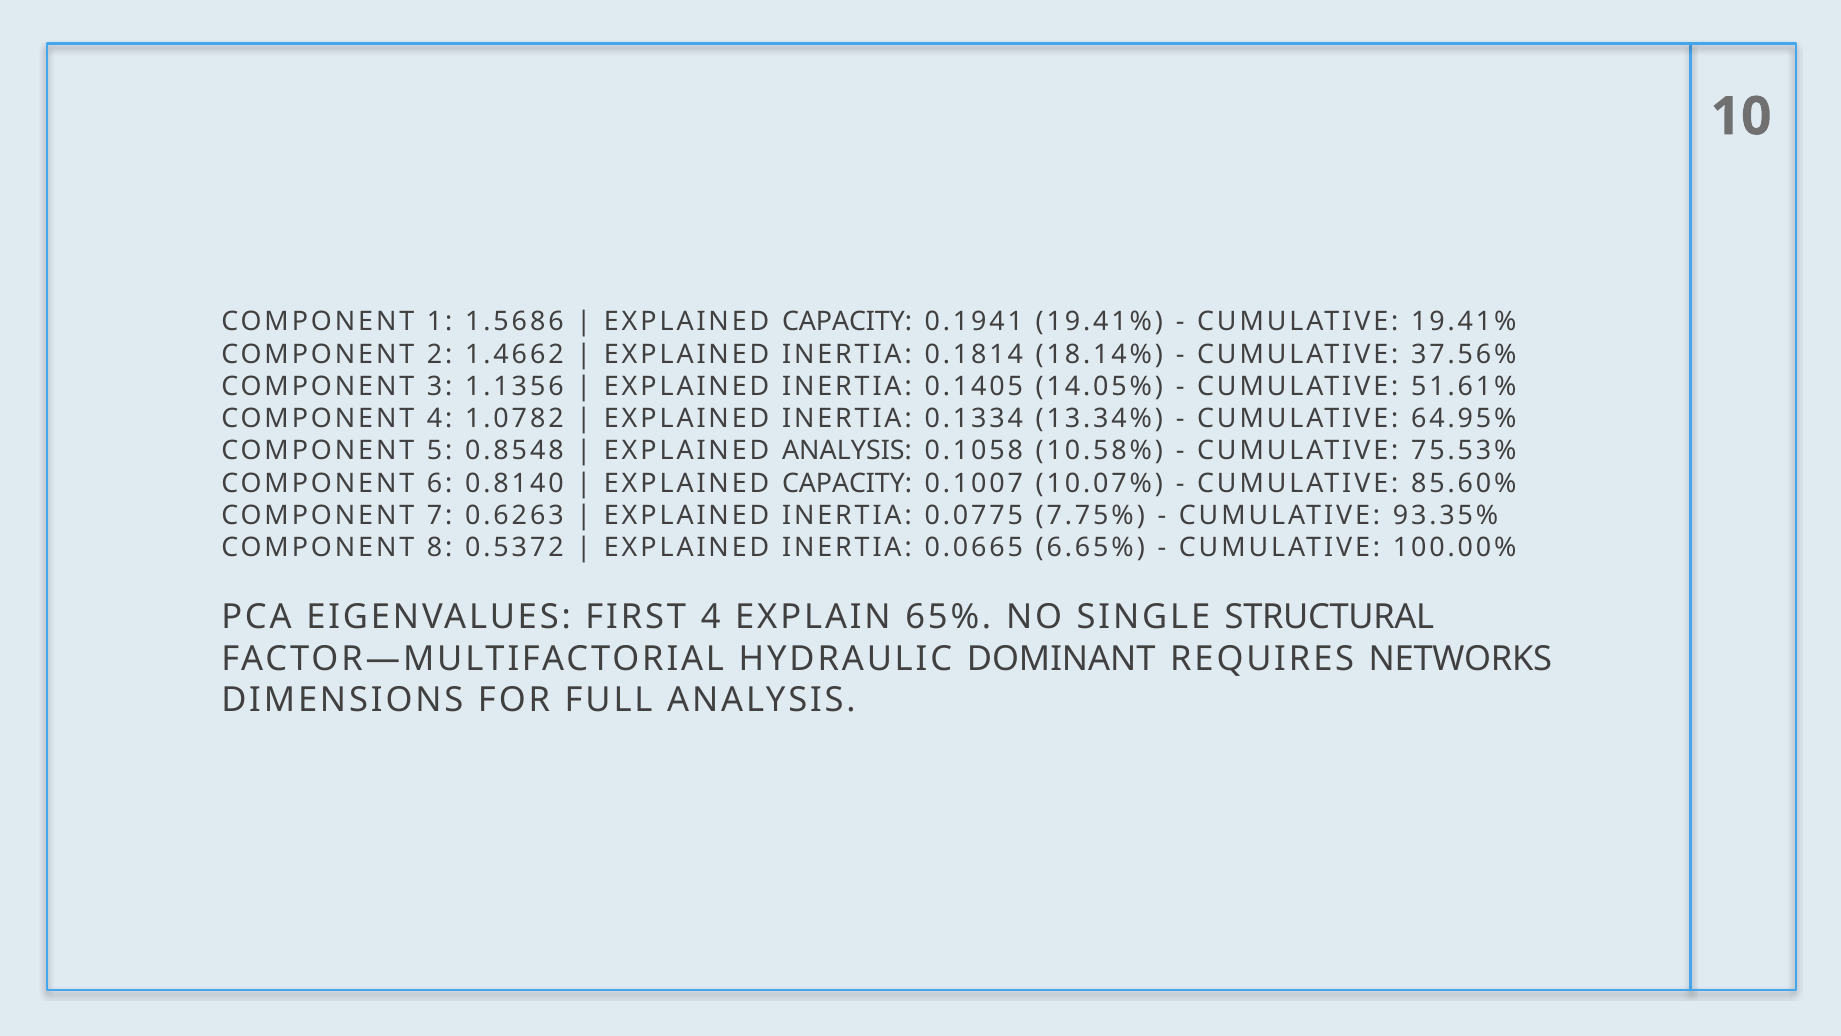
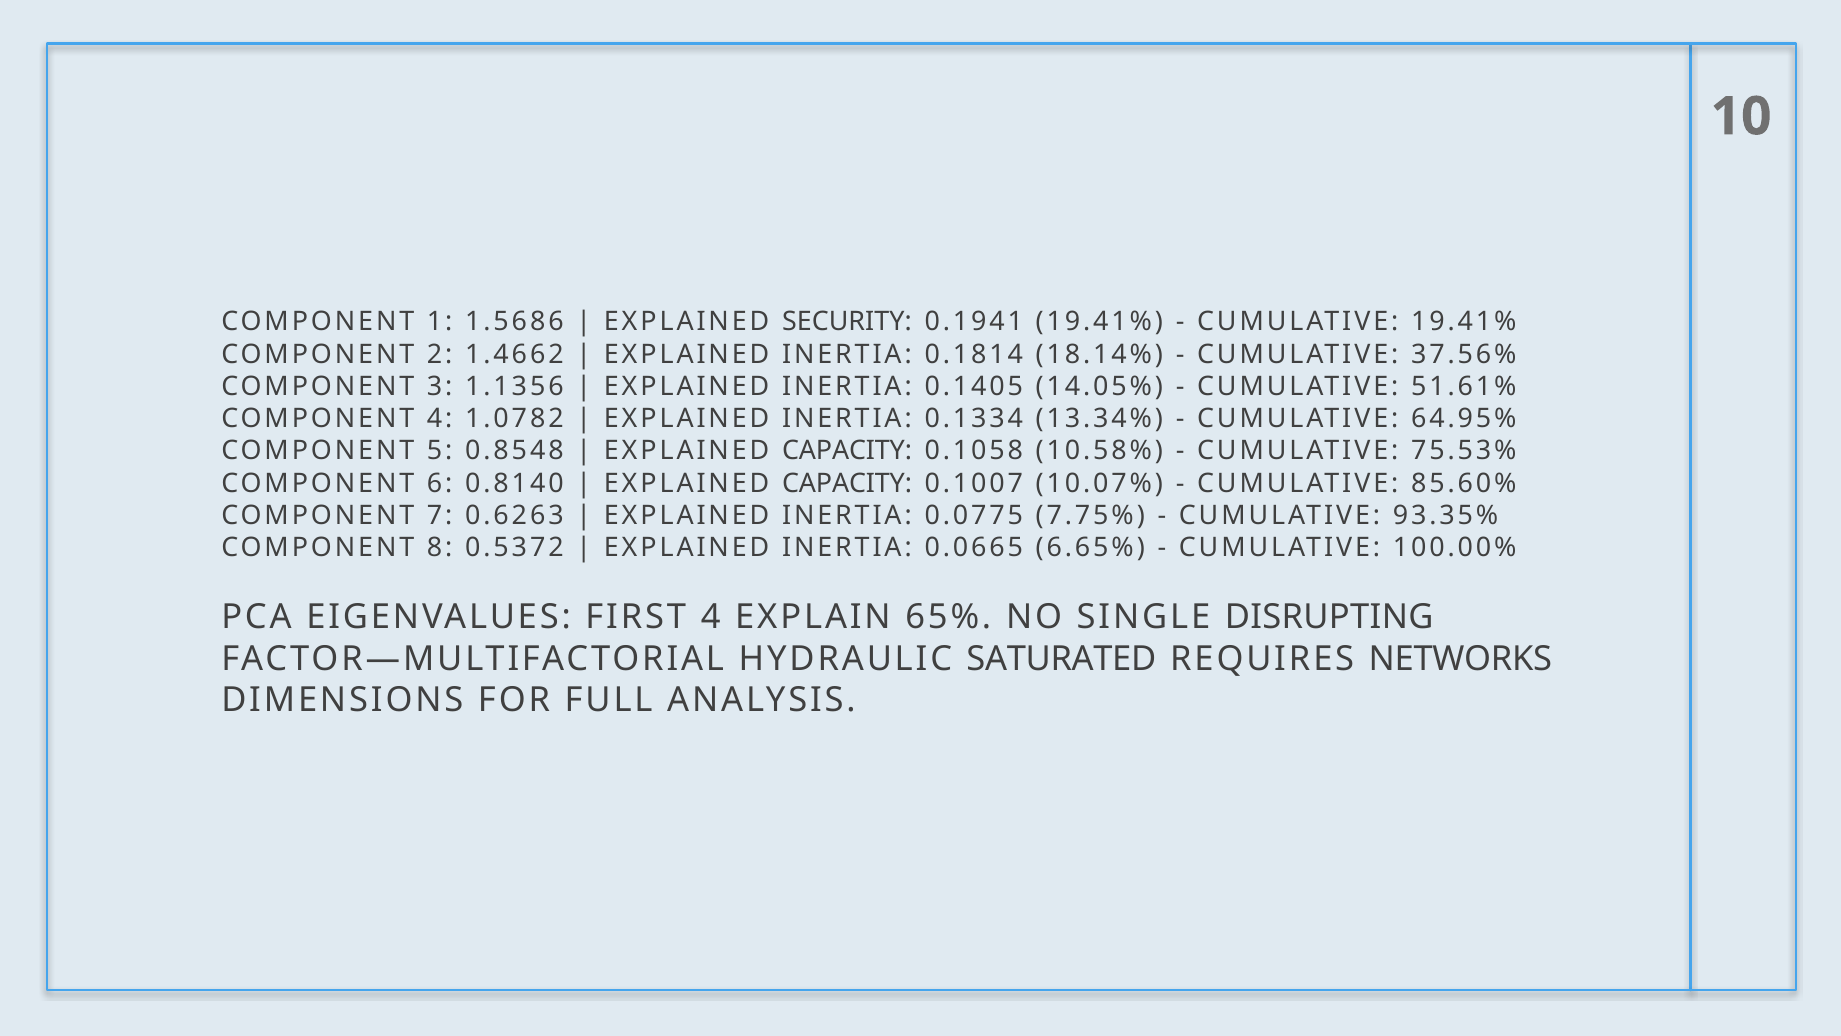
CAPACITY: CAPACITY -> SECURITY (847, 322)
ANALYSIS: ANALYSIS -> CAPACITY (847, 451)
STRUCTURAL: STRUCTURAL -> DISRUPTING (1329, 617)
DOMINANT: DOMINANT -> SATURATED (1061, 658)
